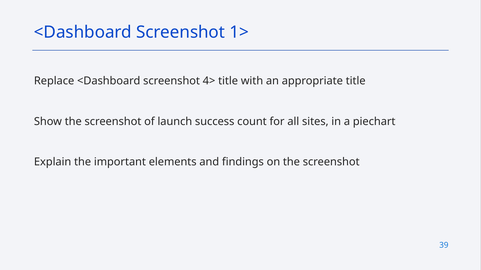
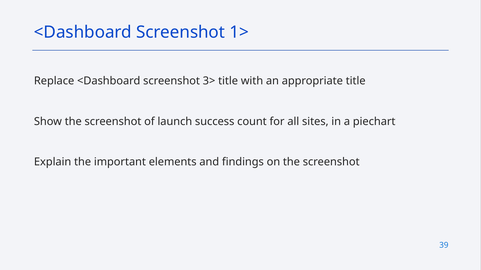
4>: 4> -> 3> (209, 81)
